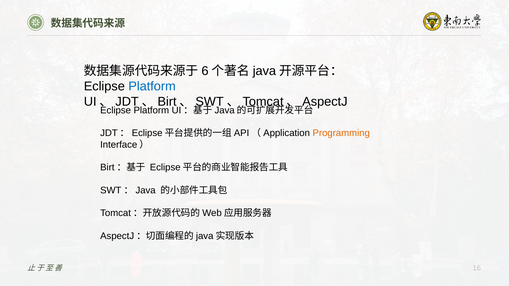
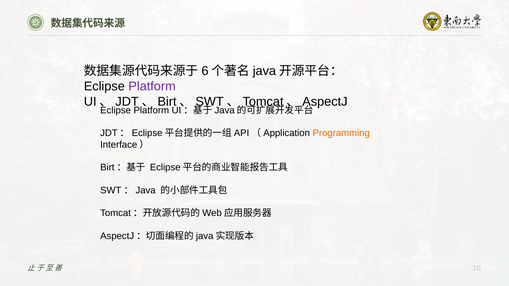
Platform colour: blue -> purple (152, 86)
